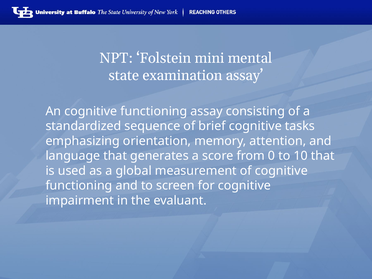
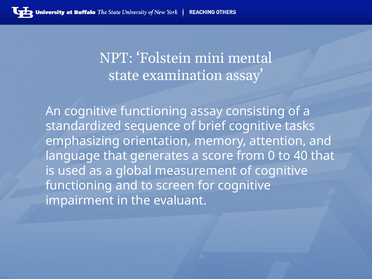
10: 10 -> 40 (301, 156)
